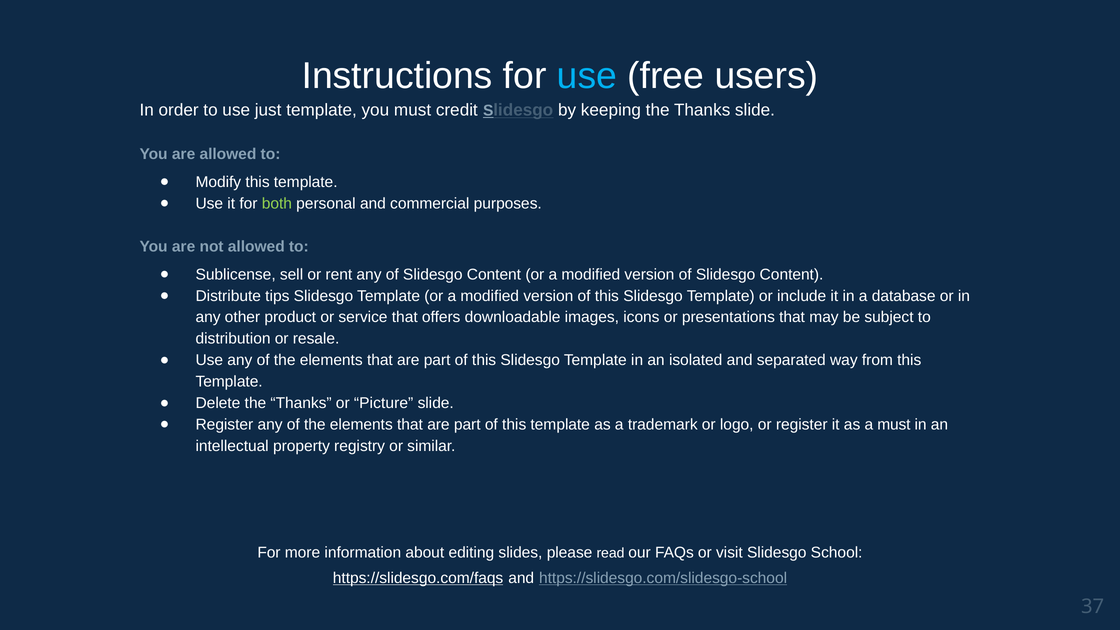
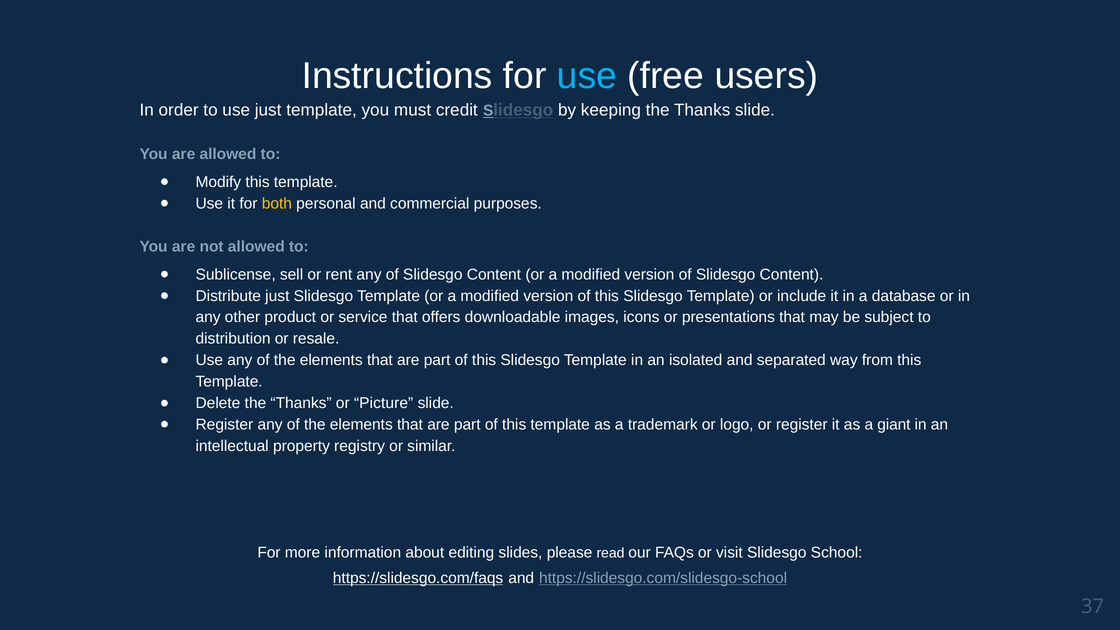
both colour: light green -> yellow (277, 203)
Distribute tips: tips -> just (277, 296)
a must: must -> giant (894, 425)
